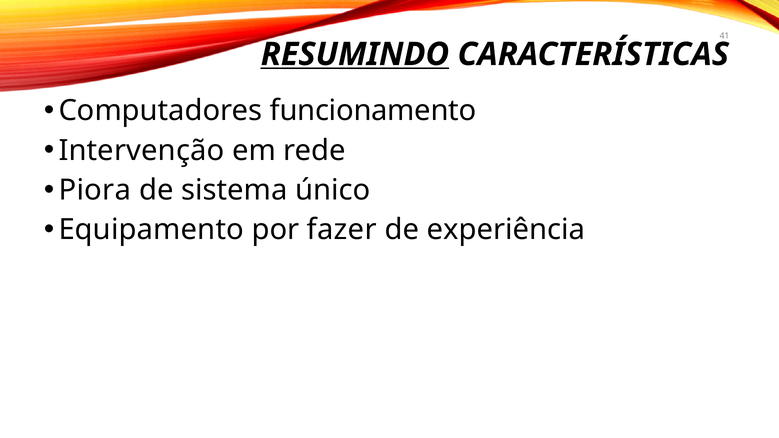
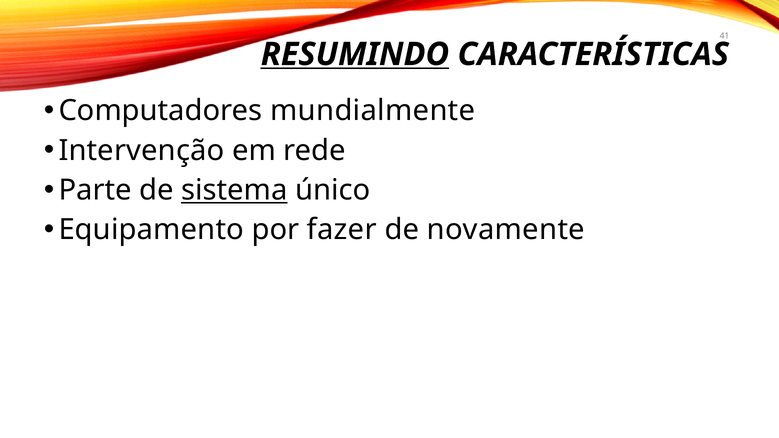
funcionamento: funcionamento -> mundialmente (373, 111)
Piora: Piora -> Parte (95, 190)
sistema underline: none -> present (234, 190)
experiência: experiência -> novamente (506, 230)
